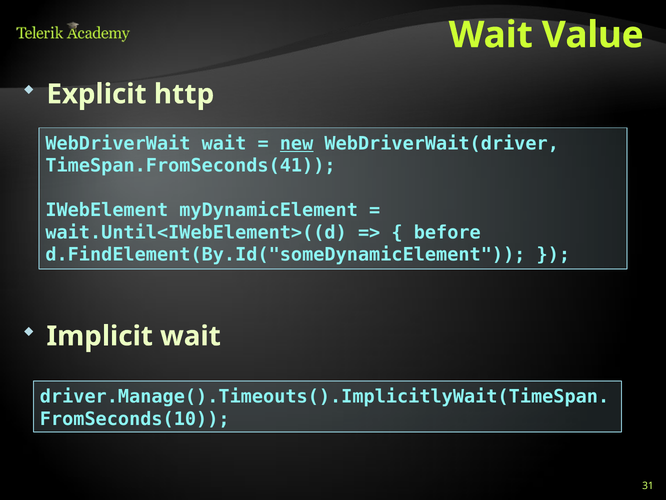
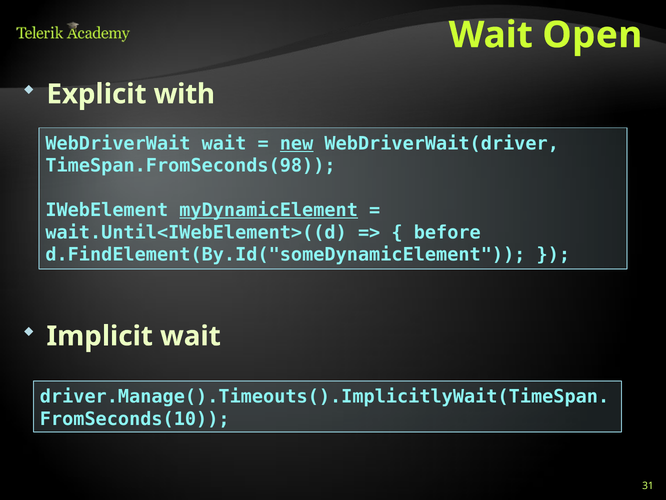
Value: Value -> Open (592, 35)
http: http -> with (184, 94)
TimeSpan.FromSeconds(41: TimeSpan.FromSeconds(41 -> TimeSpan.FromSeconds(98 (191, 166)
myDynamicElement underline: none -> present (269, 210)
